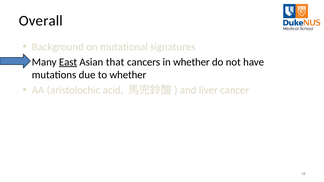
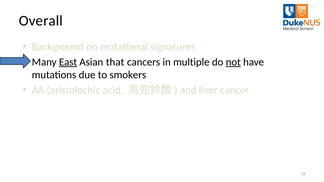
in whether: whether -> multiple (191, 62)
not underline: none -> present (233, 62)
to whether: whether -> smokers (128, 75)
